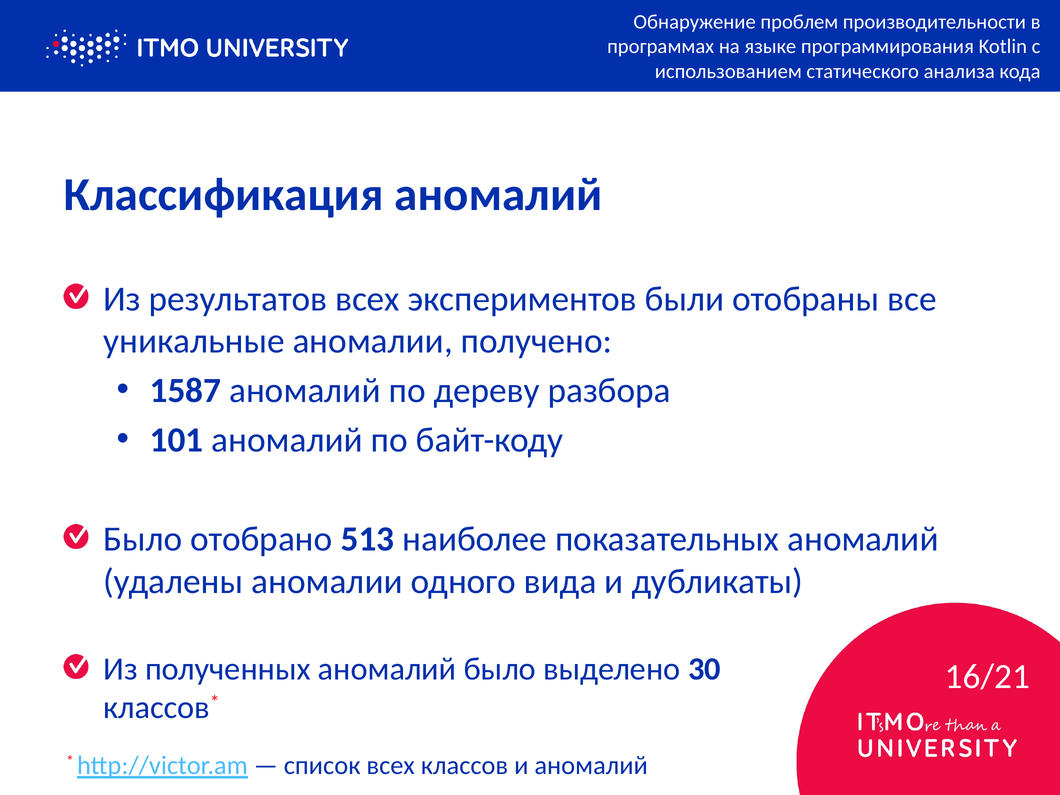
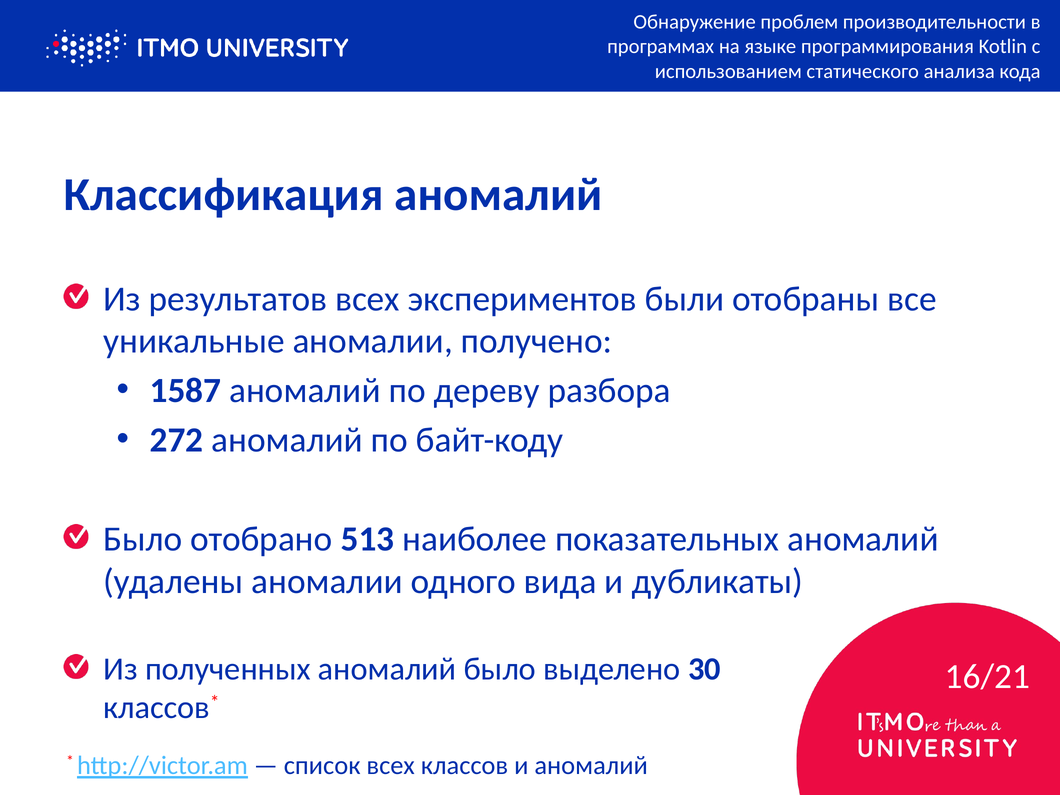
101: 101 -> 272 (177, 440)
